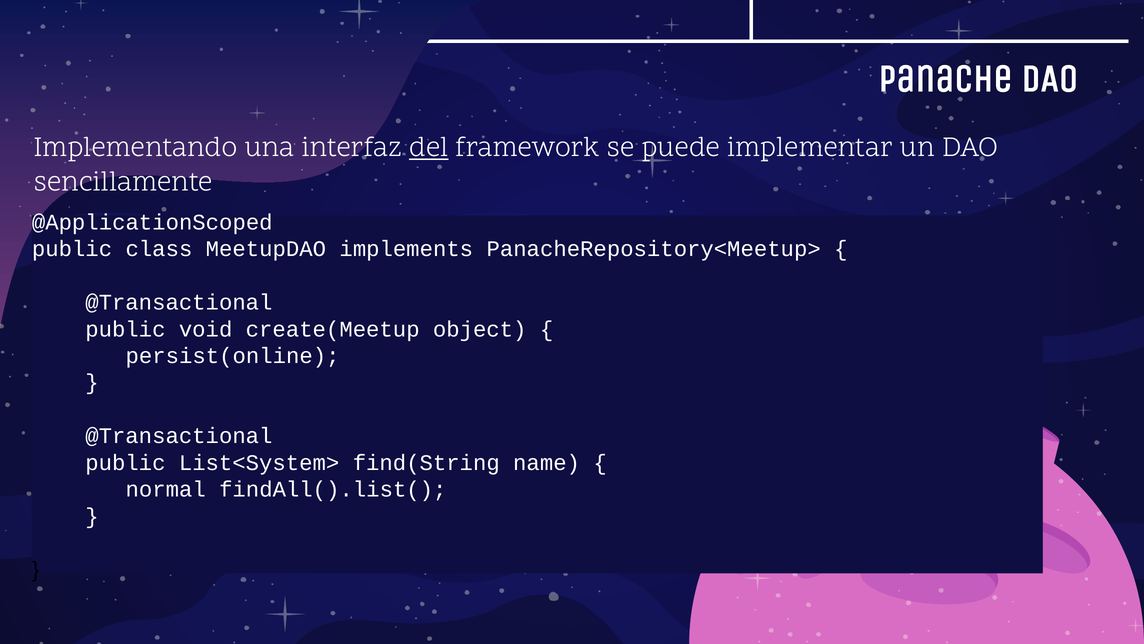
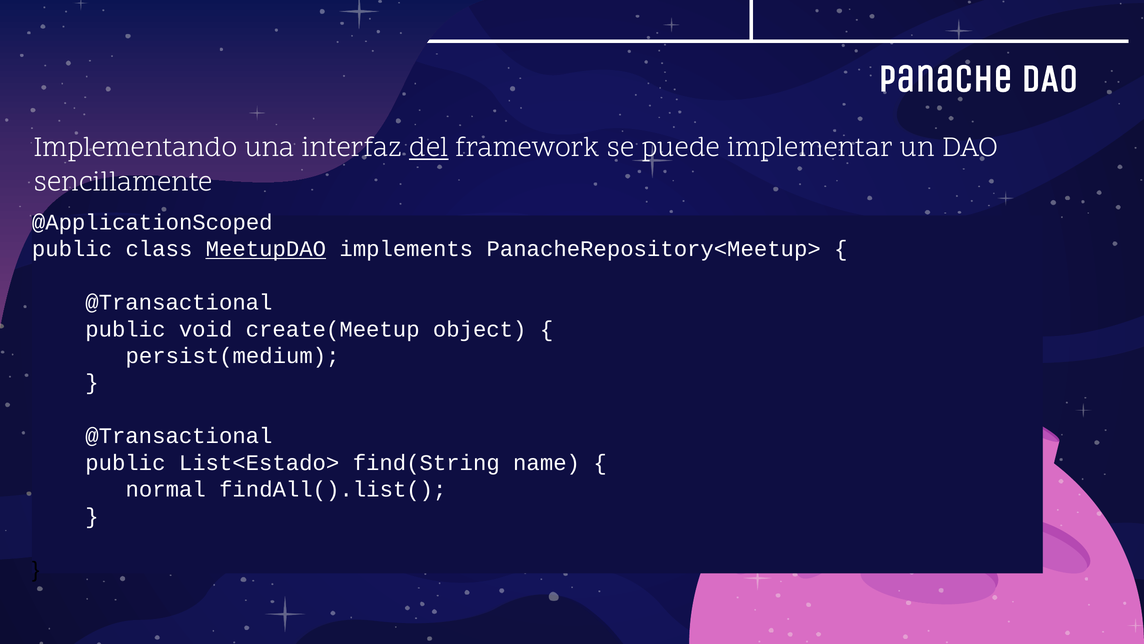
MeetupDAO underline: none -> present (266, 249)
persist(online: persist(online -> persist(medium (233, 356)
List<System>: List<System> -> List<Estado> (259, 462)
